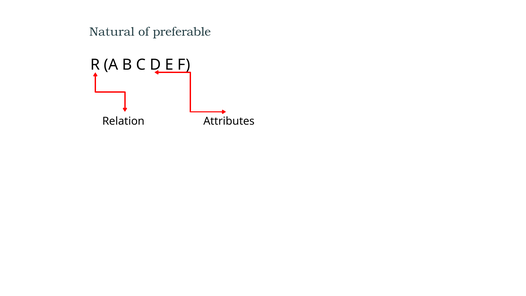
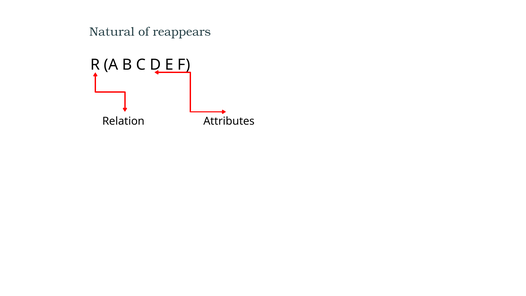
preferable: preferable -> reappears (182, 32)
